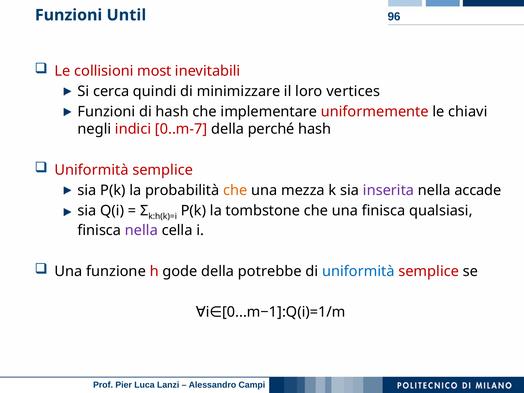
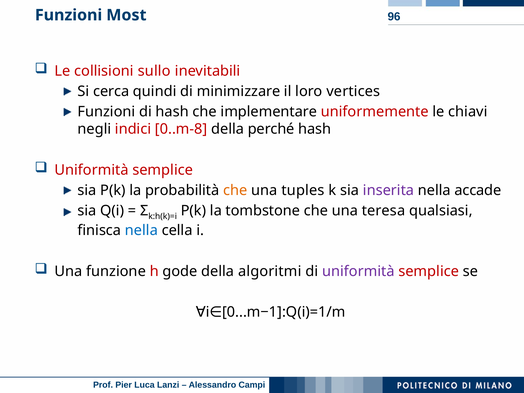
Until: Until -> Most (126, 15)
most: most -> sullo (154, 71)
0..m-7: 0..m-7 -> 0..m-8 (181, 129)
mezza: mezza -> tuples (303, 190)
una finisca: finisca -> teresa (383, 211)
nella colour: purple -> blue (141, 231)
potrebbe: potrebbe -> algoritmi (270, 271)
uniformità colour: blue -> purple (358, 271)
